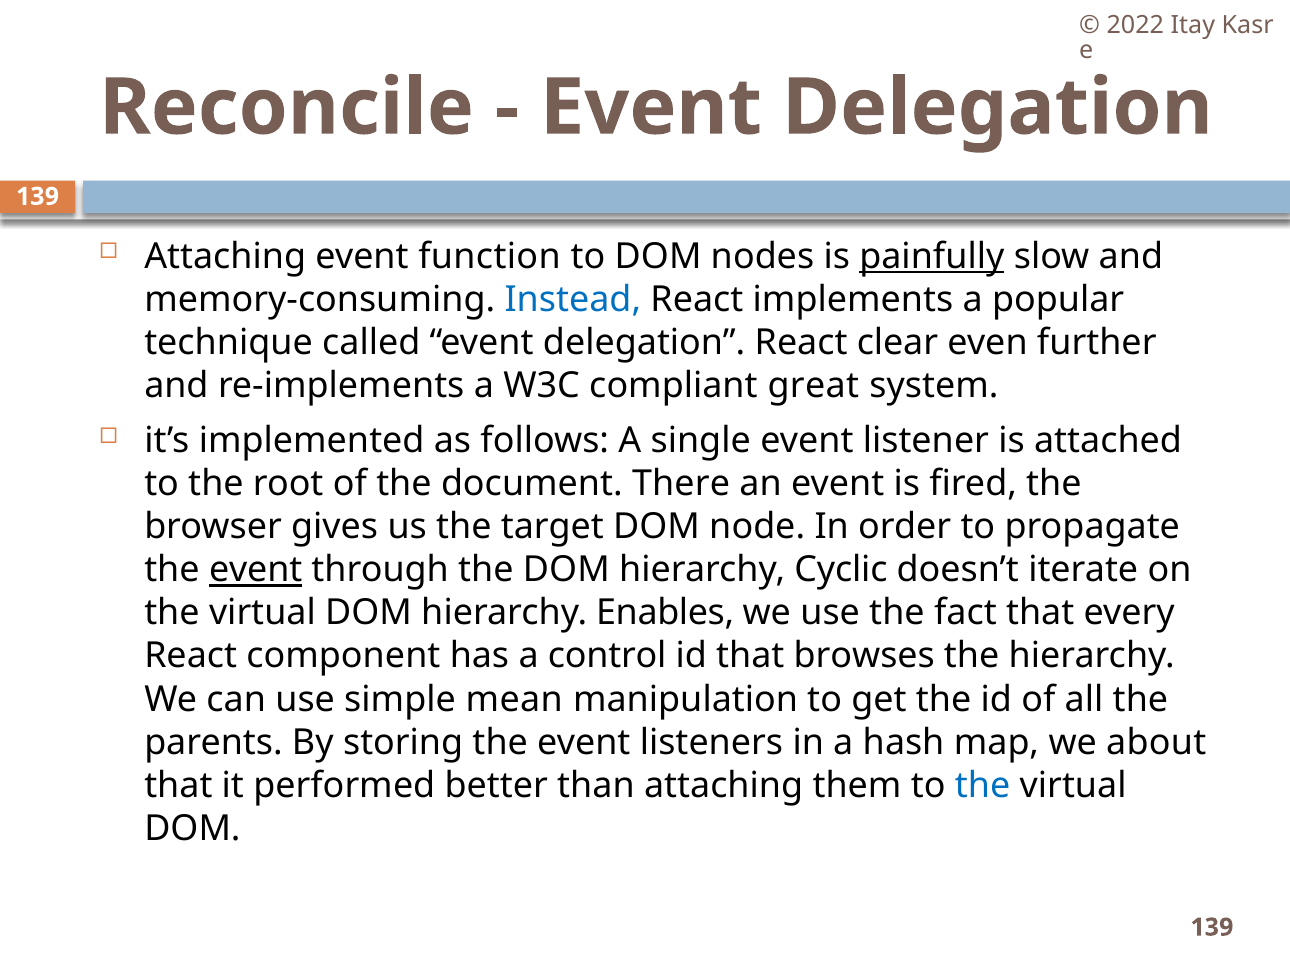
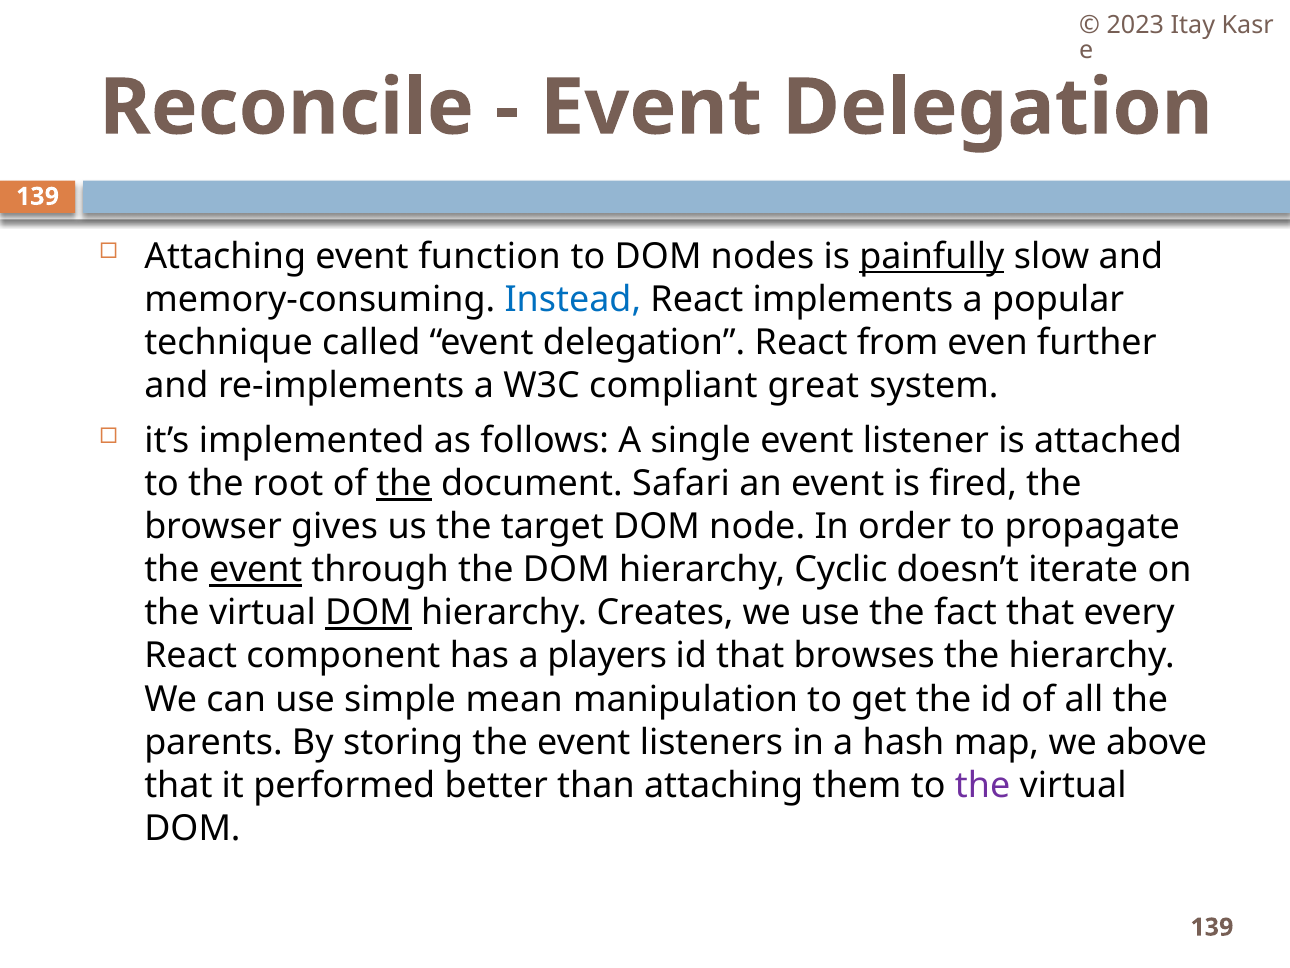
2022: 2022 -> 2023 (1135, 25)
clear: clear -> from (898, 342)
the underline: none -> present (404, 484)
There: There -> Safari (681, 484)
DOM underline: none -> present (369, 613)
Enables: Enables -> Creates (665, 613)
control: control -> players (607, 656)
about: about -> above (1157, 742)
the colour: blue -> purple (983, 785)
